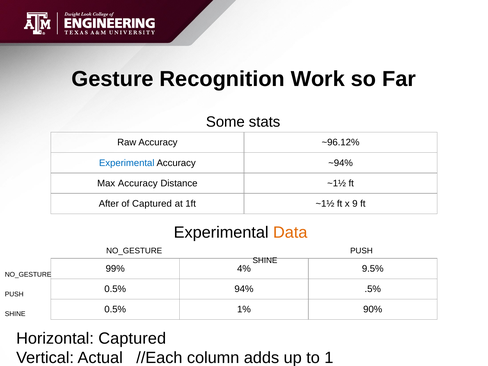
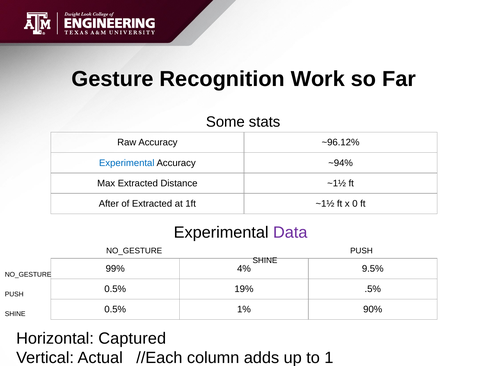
Max Accuracy: Accuracy -> Extracted (138, 183)
of Captured: Captured -> Extracted (152, 204)
9: 9 -> 0 (355, 204)
Data colour: orange -> purple (290, 233)
94%: 94% -> 19% (244, 289)
